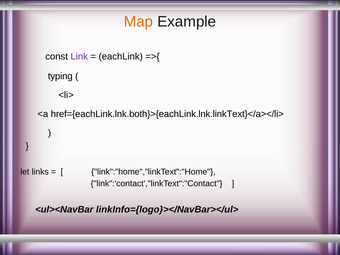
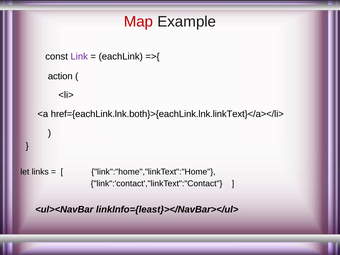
Map colour: orange -> red (138, 22)
typing: typing -> action (60, 76)
linkInfo={logo}></NavBar></ul>: linkInfo={logo}></NavBar></ul> -> linkInfo={least}></NavBar></ul> (167, 210)
